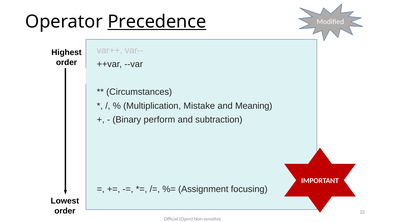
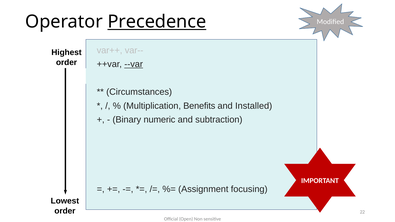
--var underline: none -> present (134, 64)
Mistake: Mistake -> Benefits (199, 106)
Meaning: Meaning -> Installed (254, 106)
perform: perform -> numeric (159, 120)
